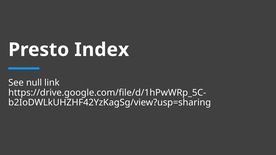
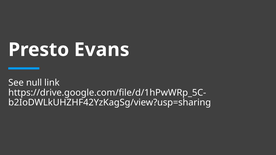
Index: Index -> Evans (102, 50)
